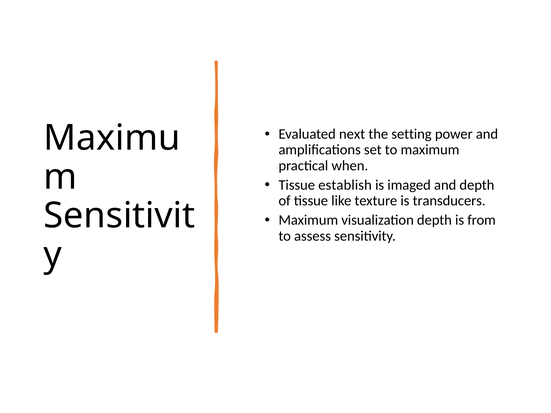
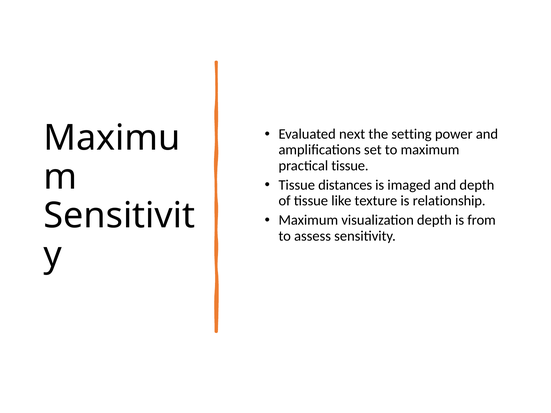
practical when: when -> tissue (350, 166)
establish: establish -> distances (345, 185)
transducers: transducers -> relationship (449, 201)
